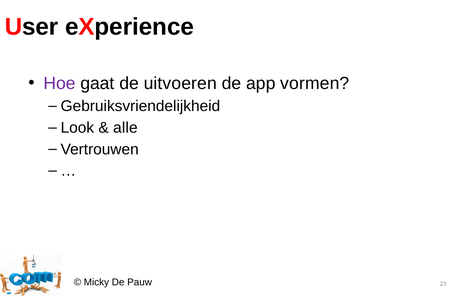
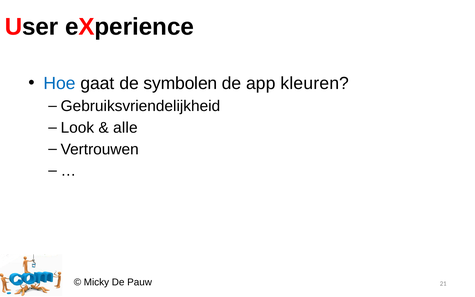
Hoe colour: purple -> blue (59, 83)
uitvoeren: uitvoeren -> symbolen (180, 83)
vormen: vormen -> kleuren (315, 83)
